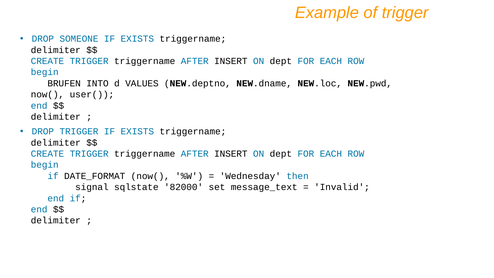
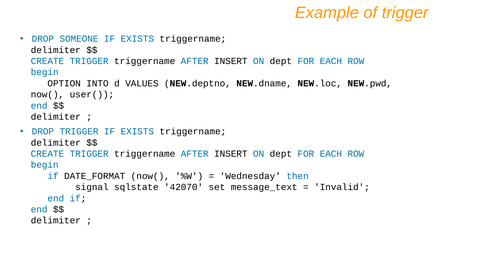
BRUFEN: BRUFEN -> OPTION (64, 83)
82000: 82000 -> 42070 (184, 187)
